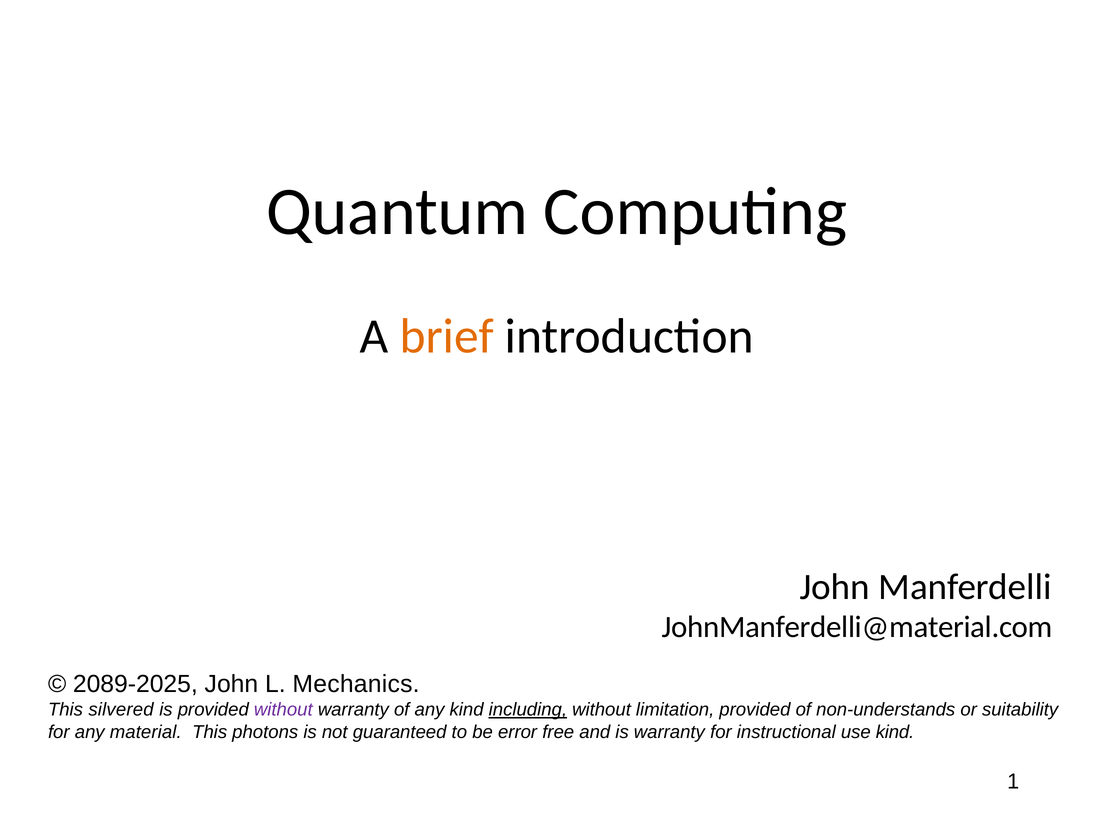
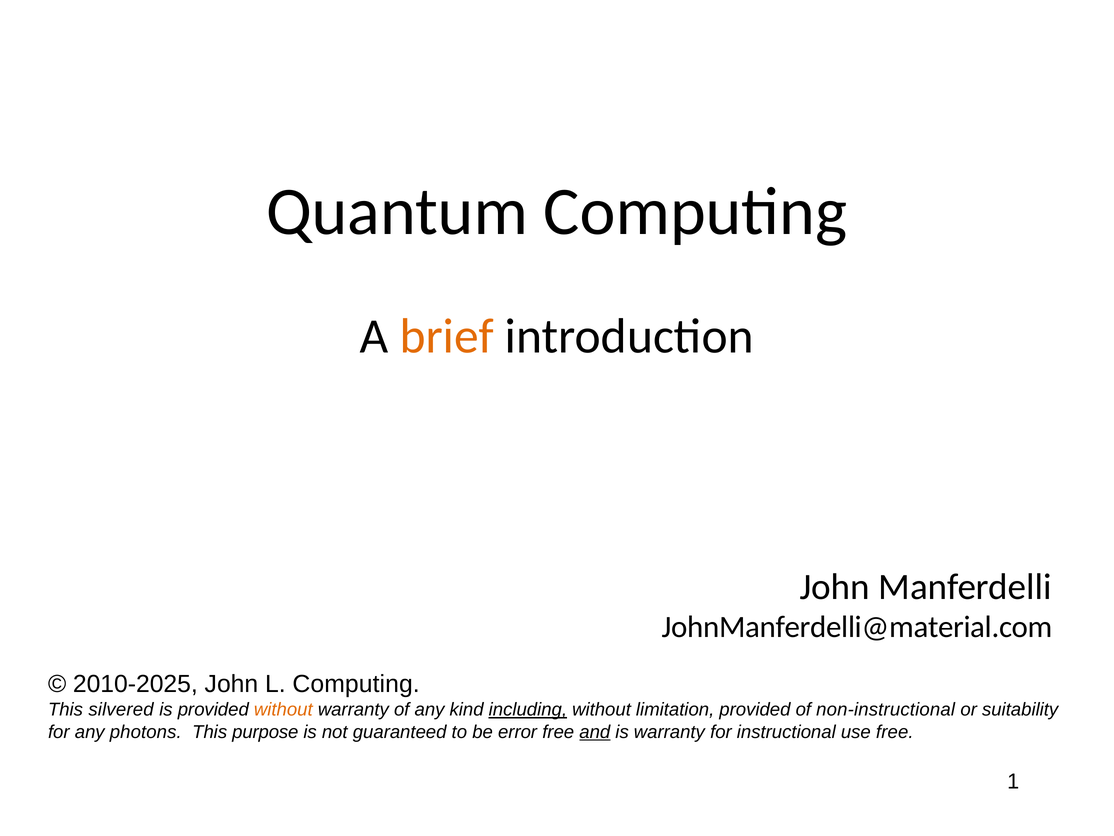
2089-2025: 2089-2025 -> 2010-2025 (135, 684)
L Mechanics: Mechanics -> Computing (356, 684)
without colour: purple -> orange (283, 709)
non-understands: non-understands -> non-instructional (886, 709)
material: material -> photons (146, 732)
photons: photons -> purpose (265, 732)
and underline: none -> present (595, 732)
use kind: kind -> free (895, 732)
